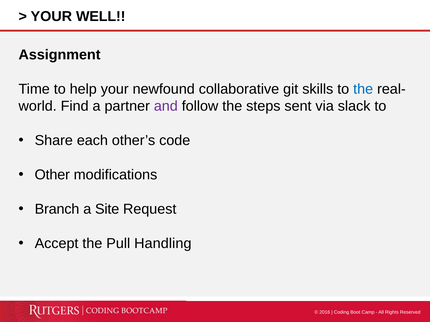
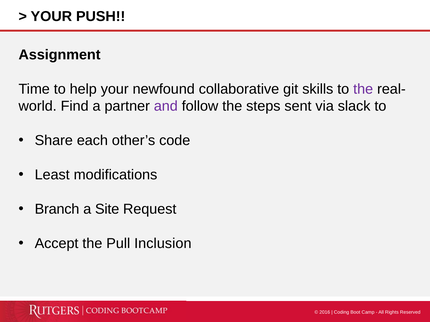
WELL: WELL -> PUSH (101, 16)
the colour: blue -> purple (363, 89)
Other: Other -> Least (52, 175)
Handling: Handling -> Inclusion (163, 244)
